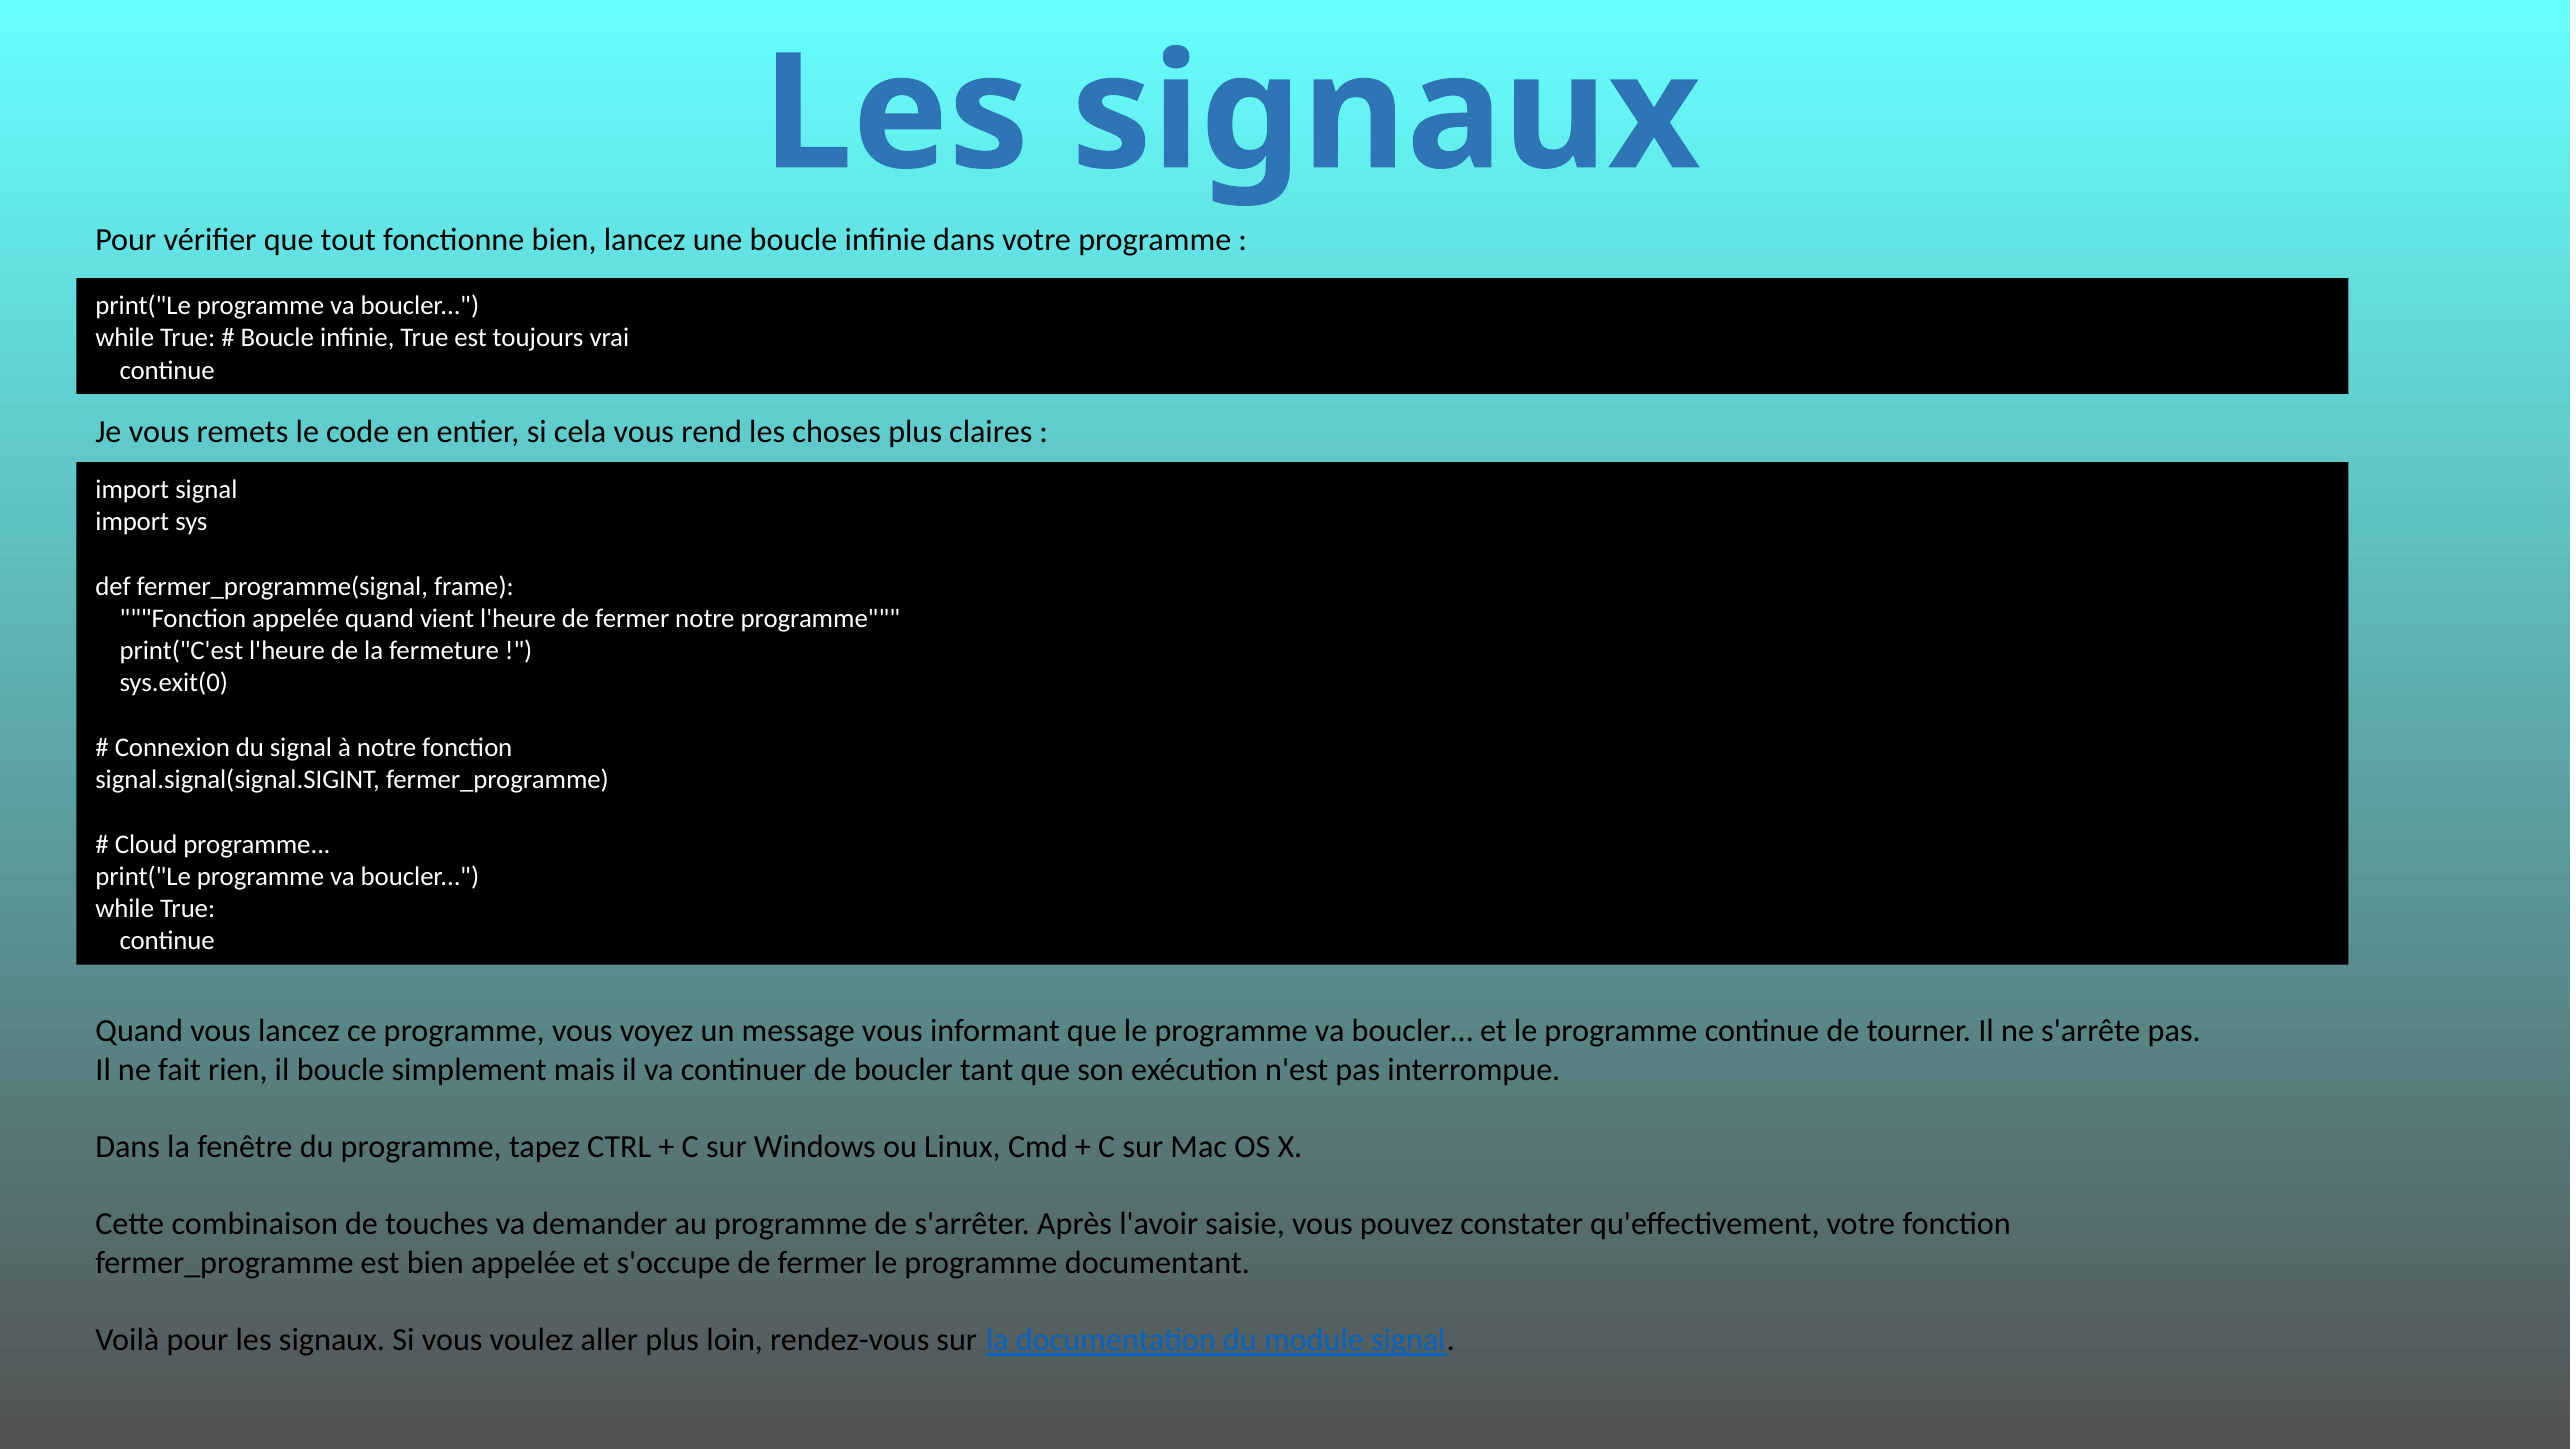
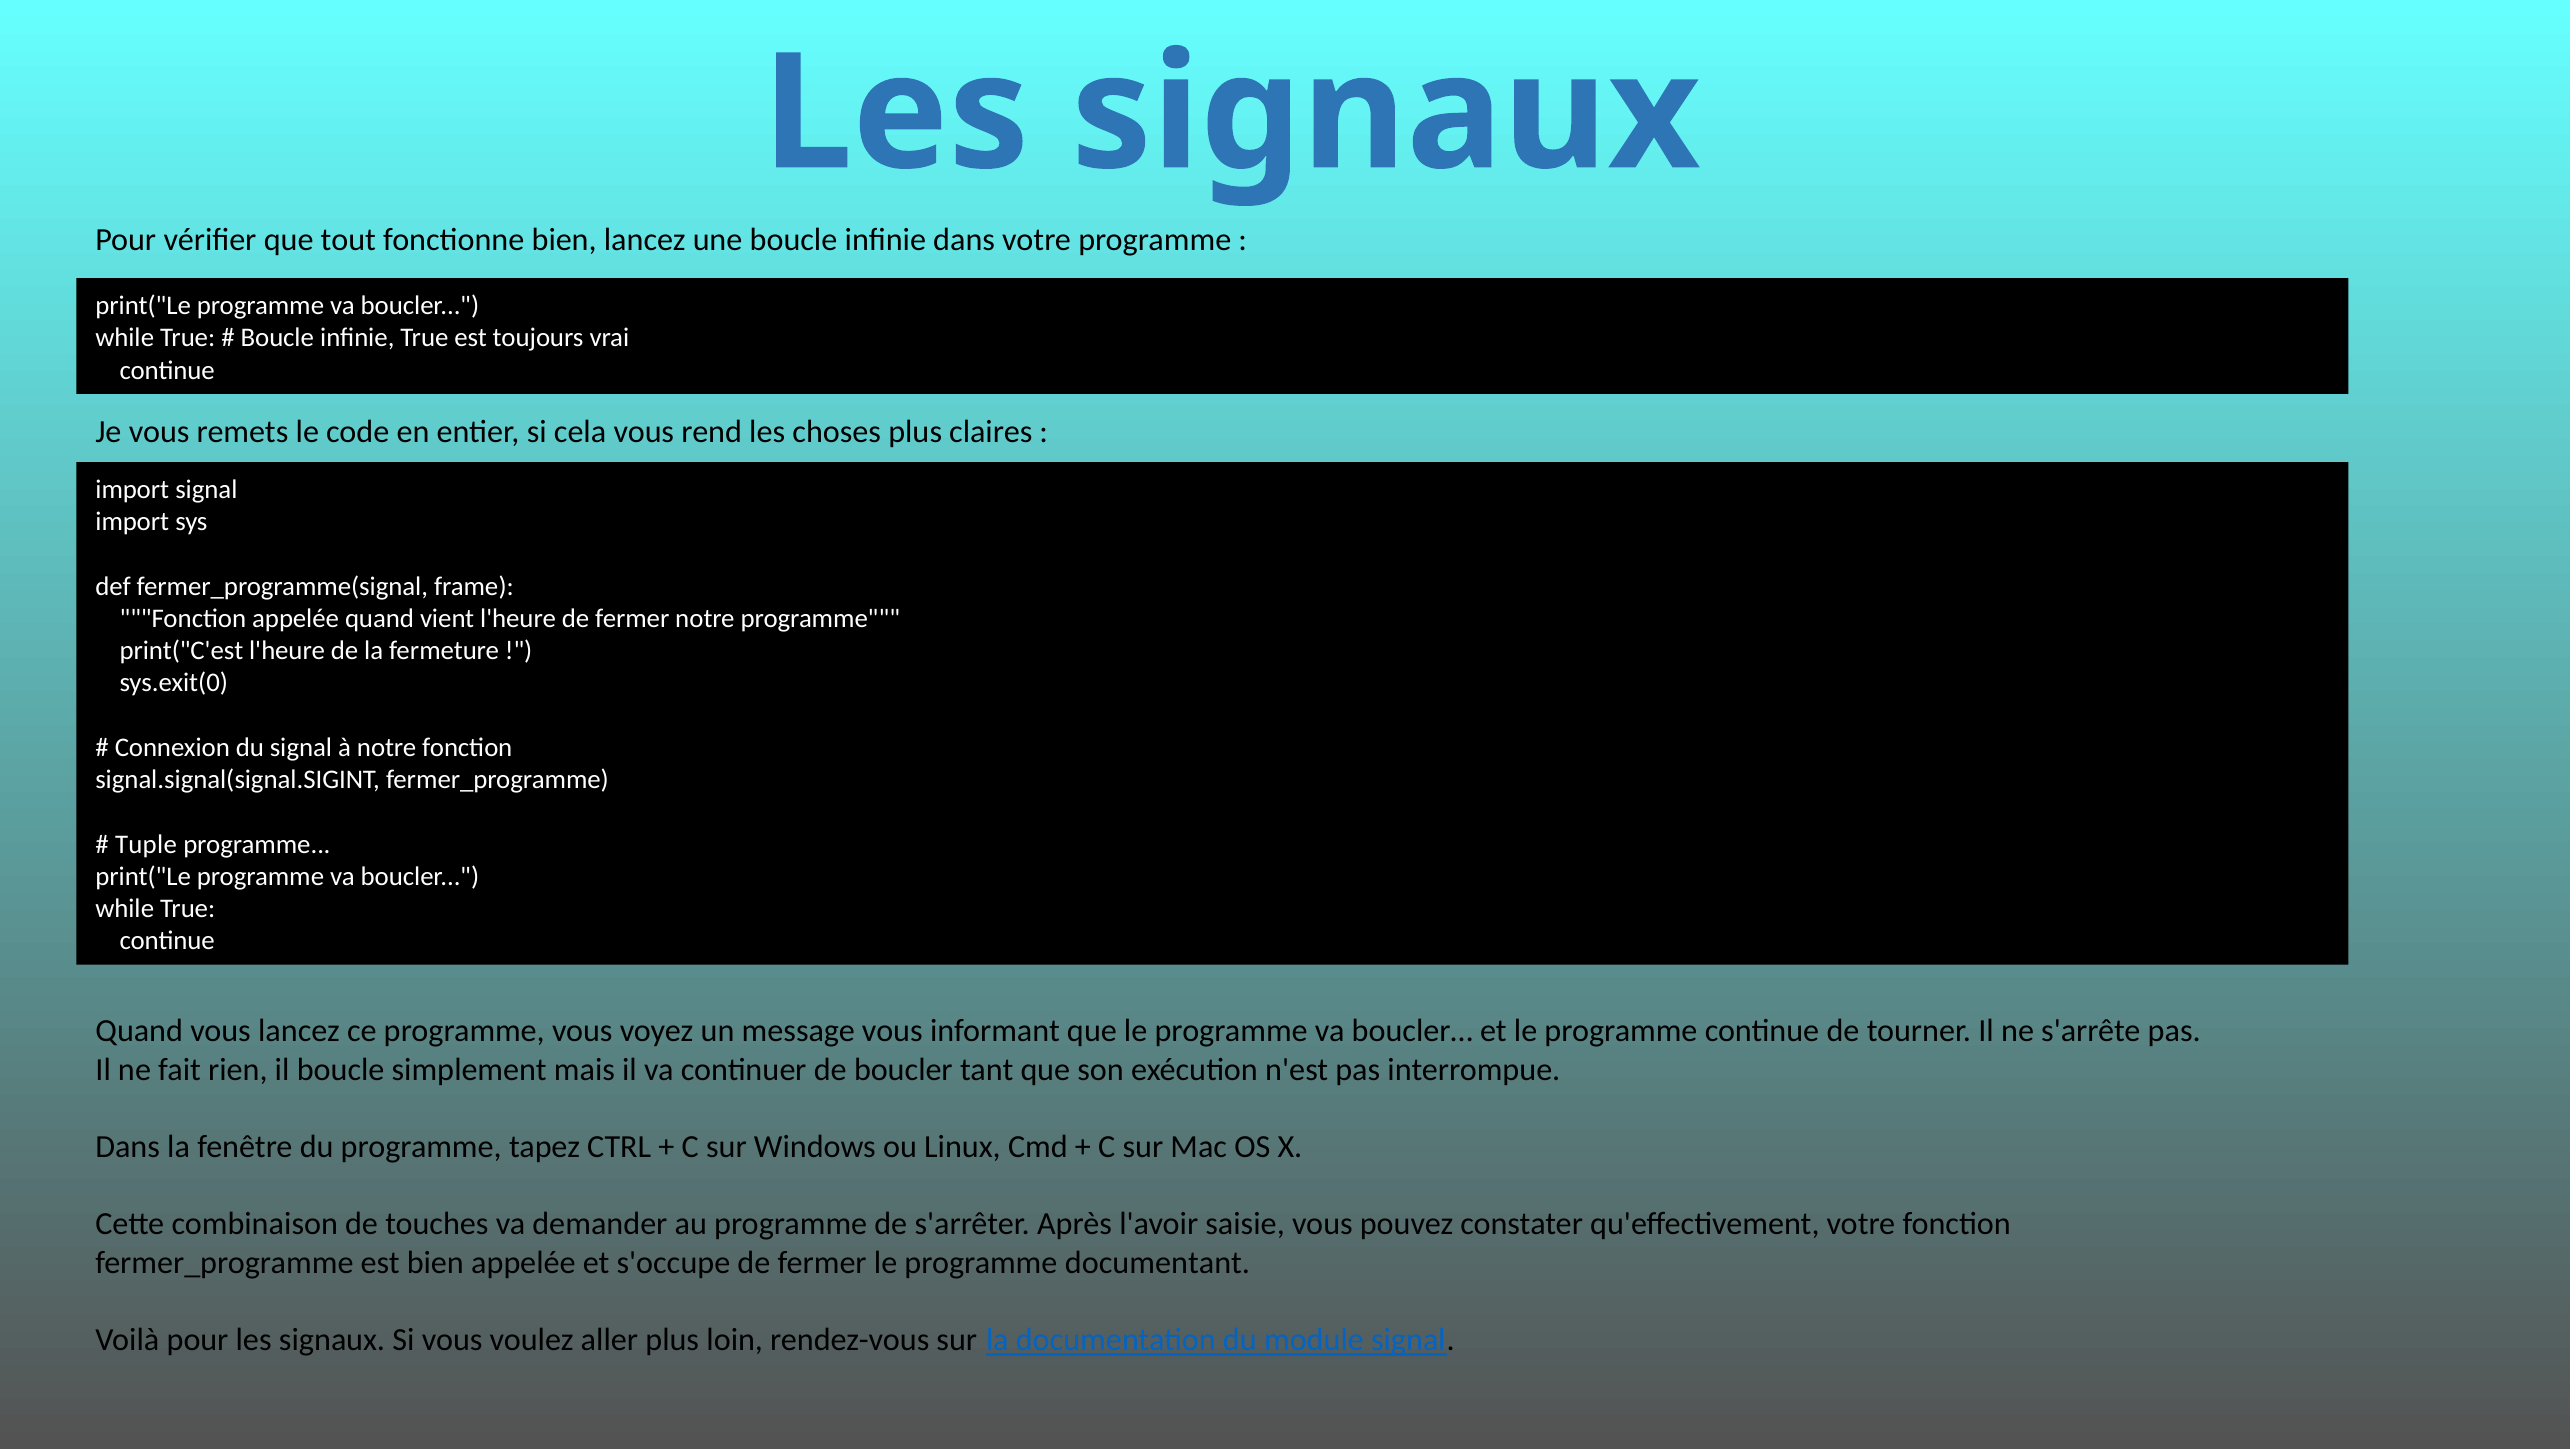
Cloud: Cloud -> Tuple (146, 844)
